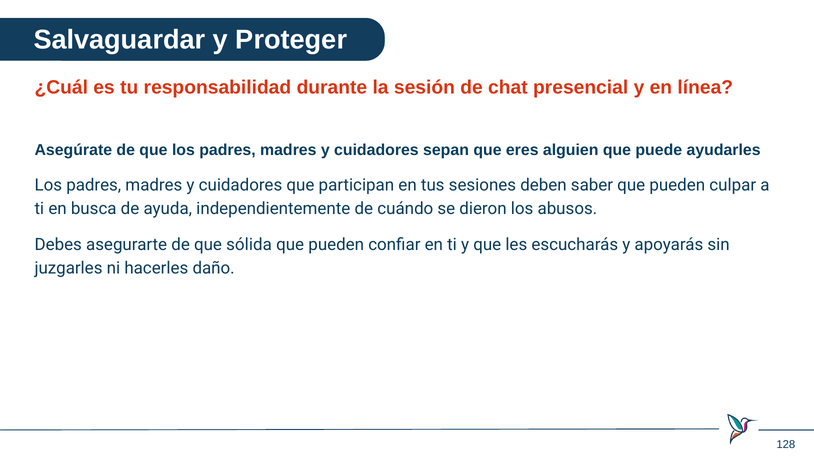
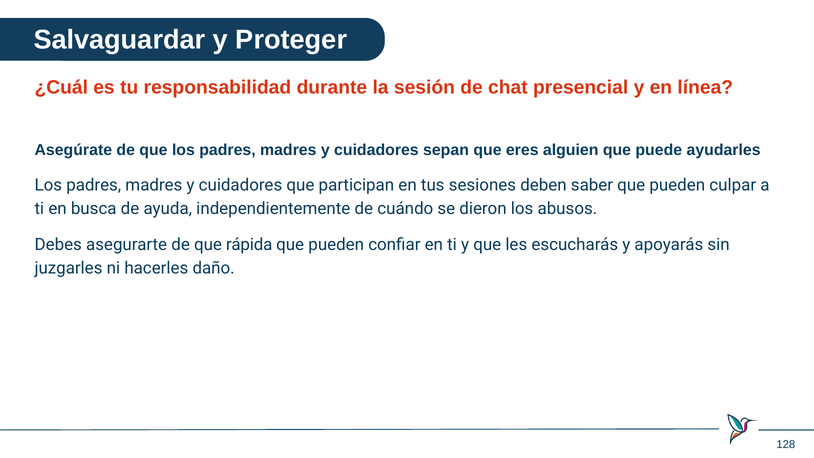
sólida: sólida -> rápida (249, 245)
